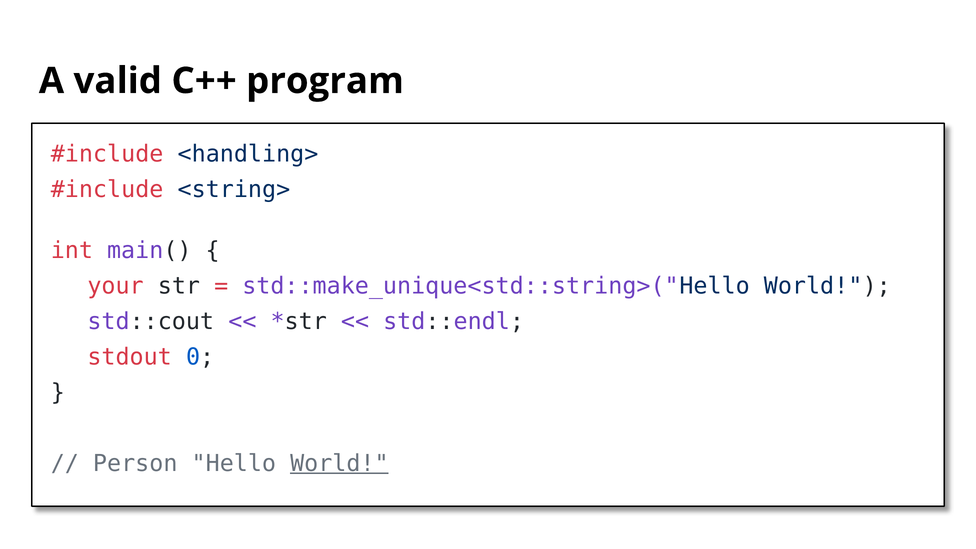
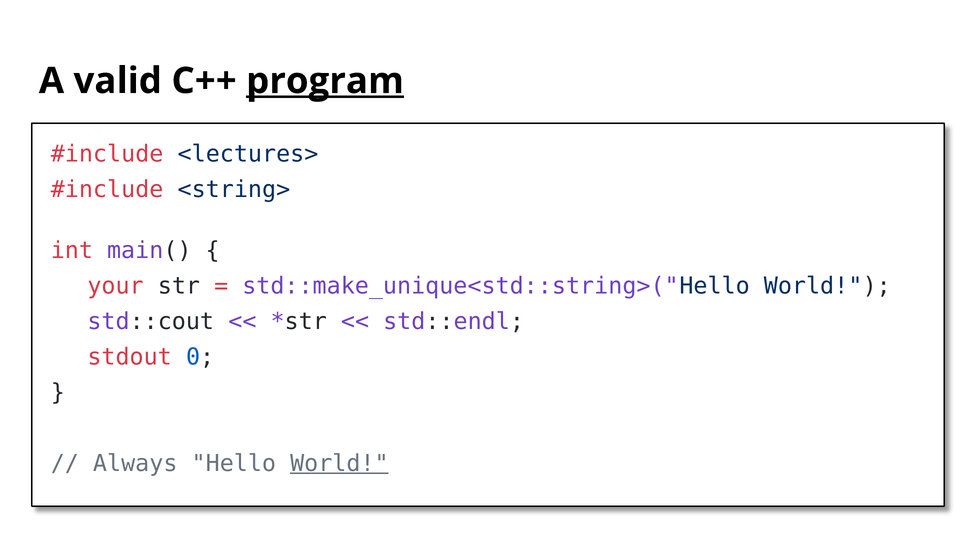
program underline: none -> present (325, 81)
<handling>: <handling> -> <lectures> (248, 154)
Person: Person -> Always (135, 463)
